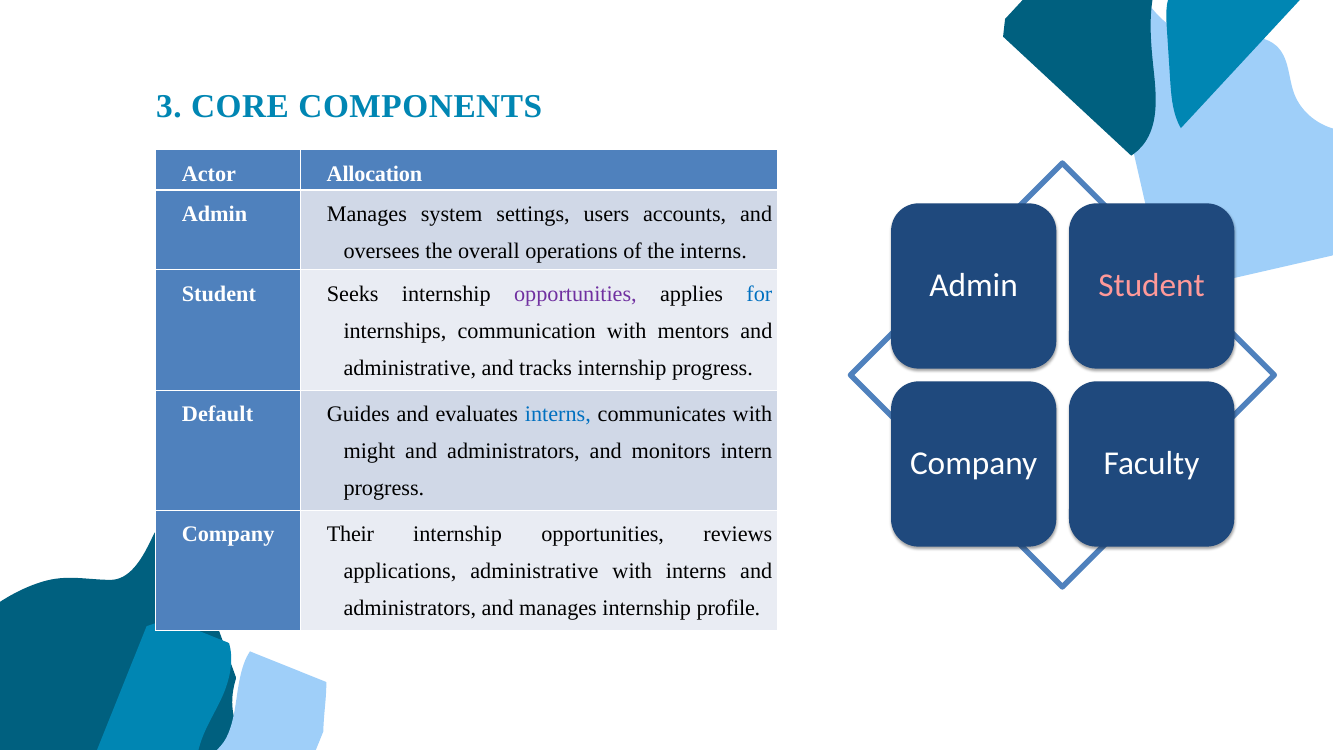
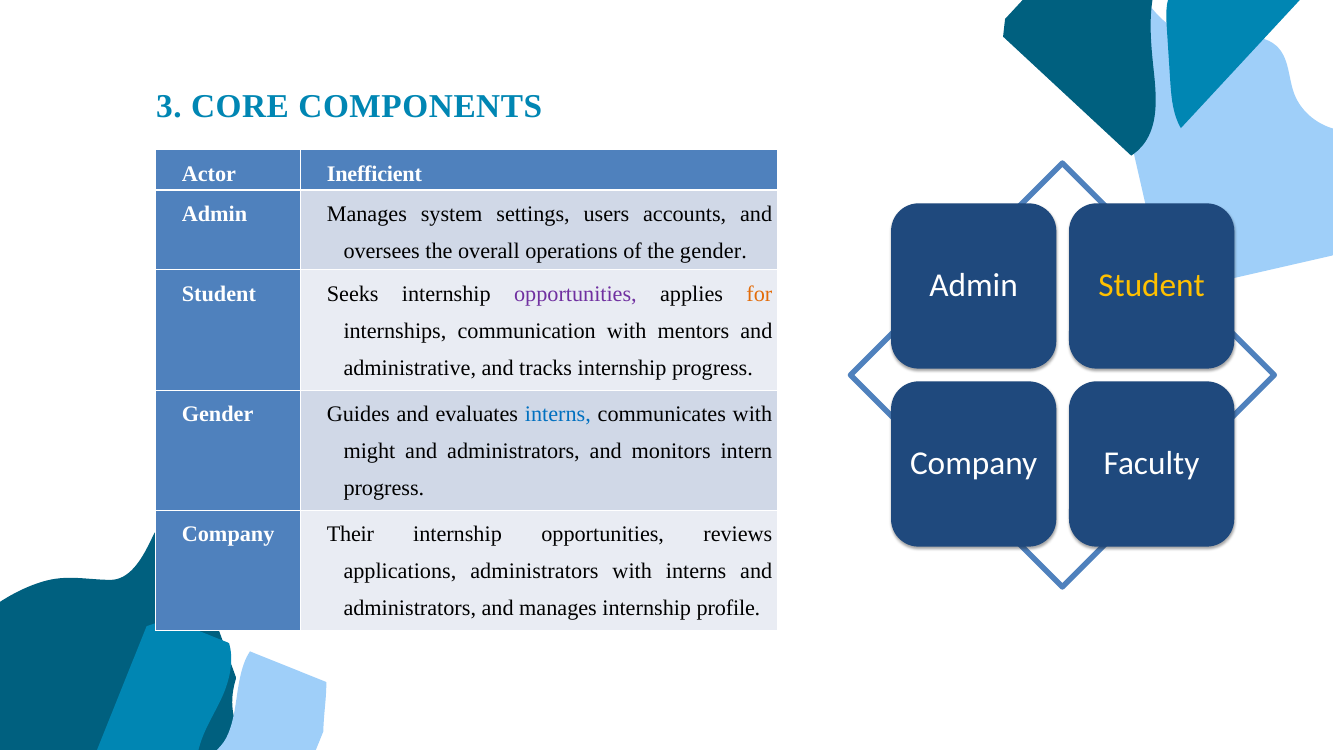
Allocation: Allocation -> Inefficient (374, 175)
the interns: interns -> gender (714, 251)
Student colour: pink -> yellow (1152, 286)
for colour: blue -> orange (759, 295)
Default: Default -> Gender (218, 415)
applications administrative: administrative -> administrators (534, 571)
